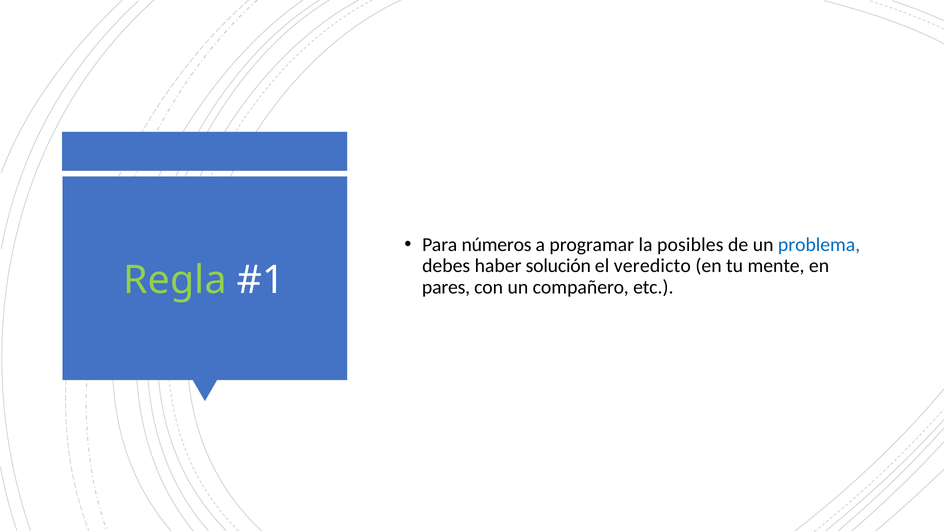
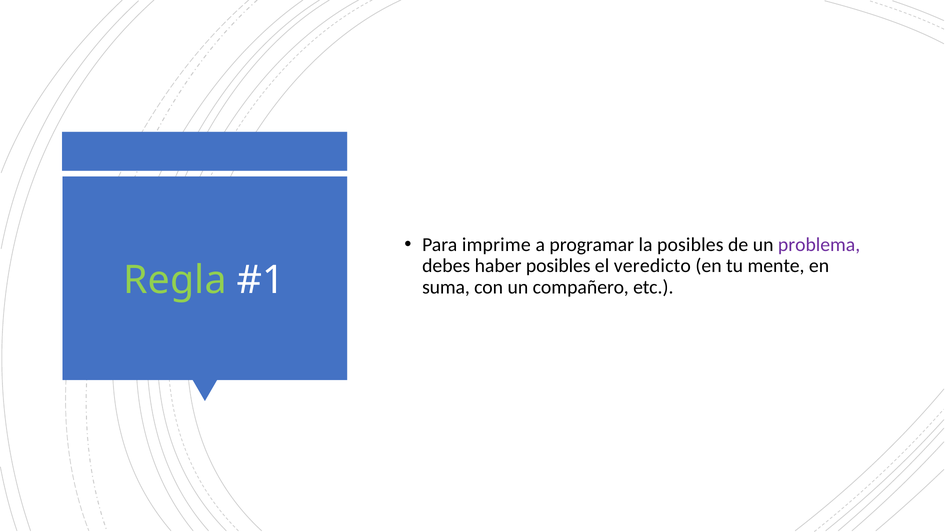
números: números -> imprime (496, 245)
problema colour: blue -> purple (819, 245)
haber solución: solución -> posibles (558, 266)
pares: pares -> suma (446, 287)
